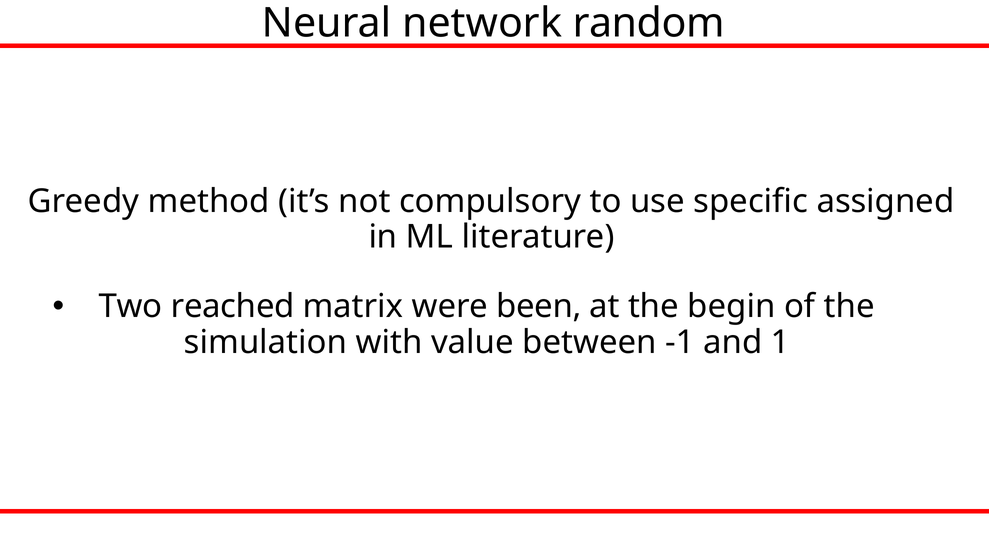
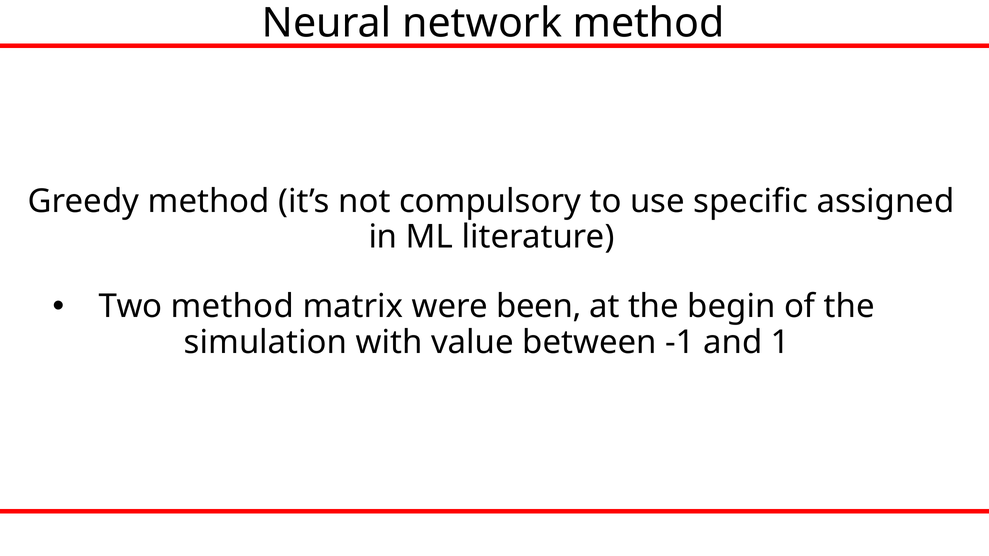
network random: random -> method (649, 23)
Two reached: reached -> method (232, 307)
